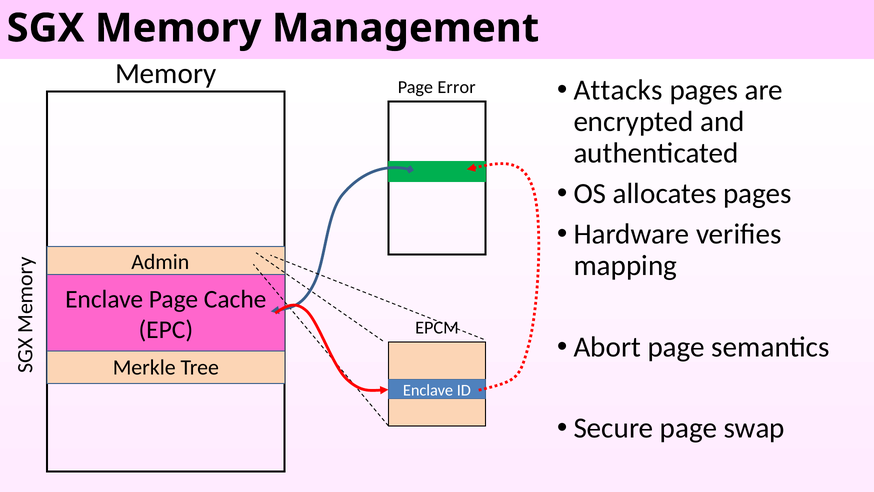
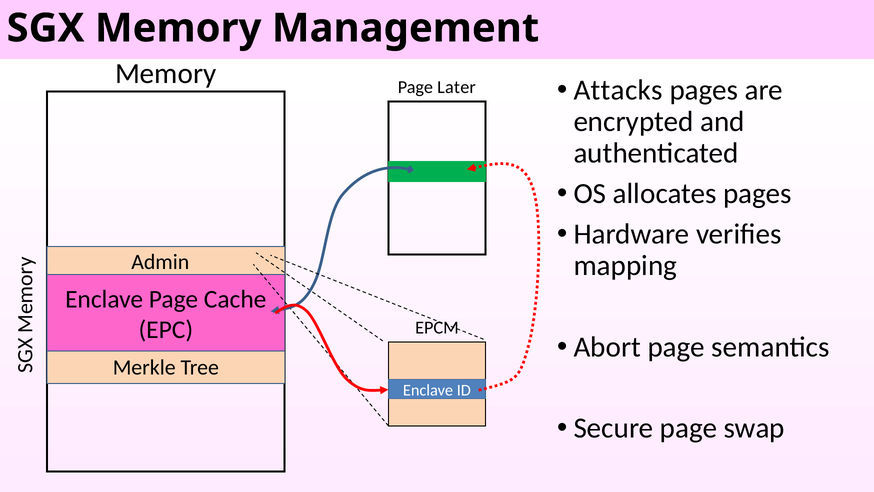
Error: Error -> Later (457, 87)
